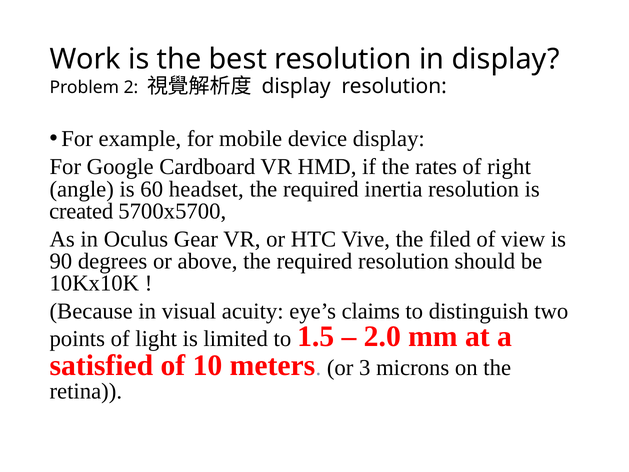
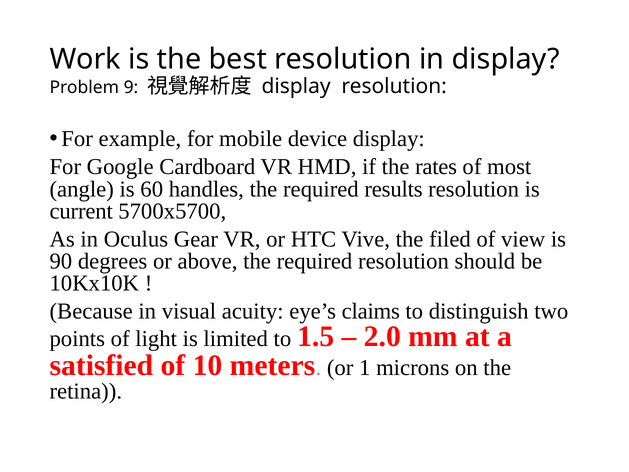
2: 2 -> 9 (131, 87)
right: right -> most (509, 167)
headset: headset -> handles (206, 189)
inertia: inertia -> results (394, 189)
created: created -> current (81, 211)
3: 3 -> 1 (365, 367)
